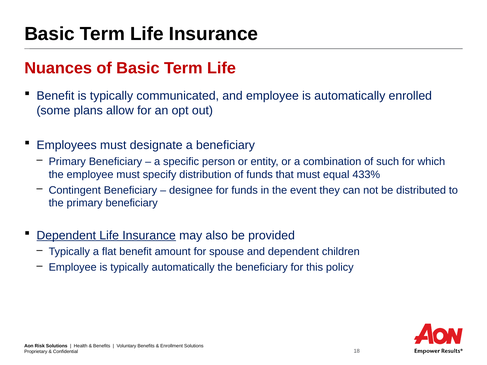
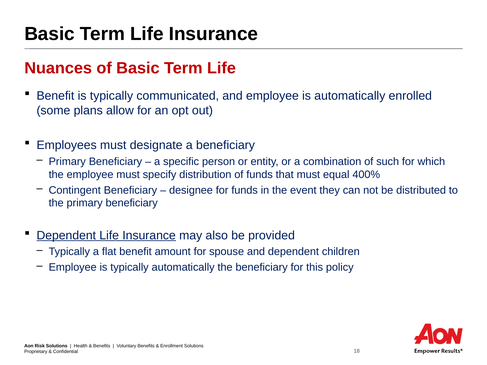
433%: 433% -> 400% (366, 175)
